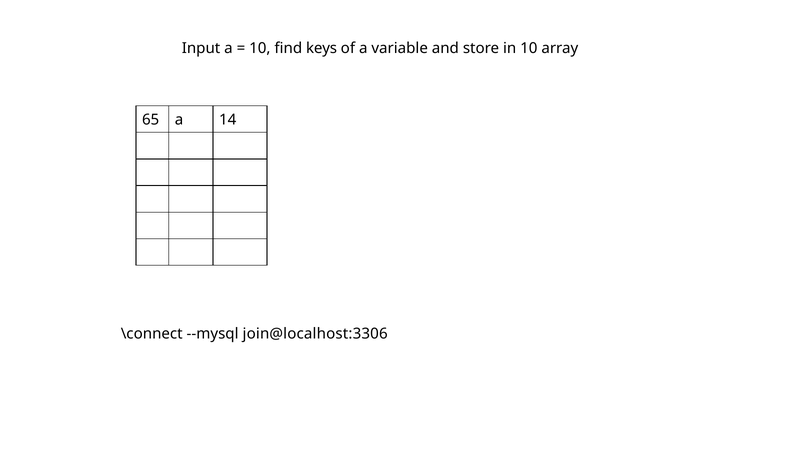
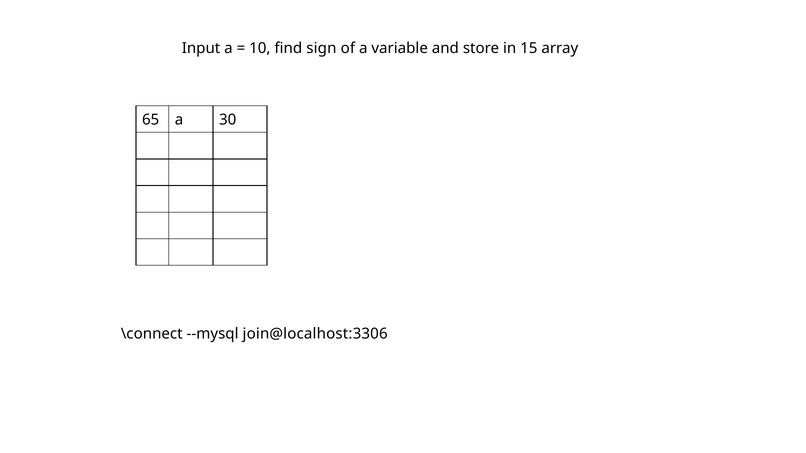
keys: keys -> sign (321, 48)
in 10: 10 -> 15 (529, 48)
14: 14 -> 30 (228, 120)
